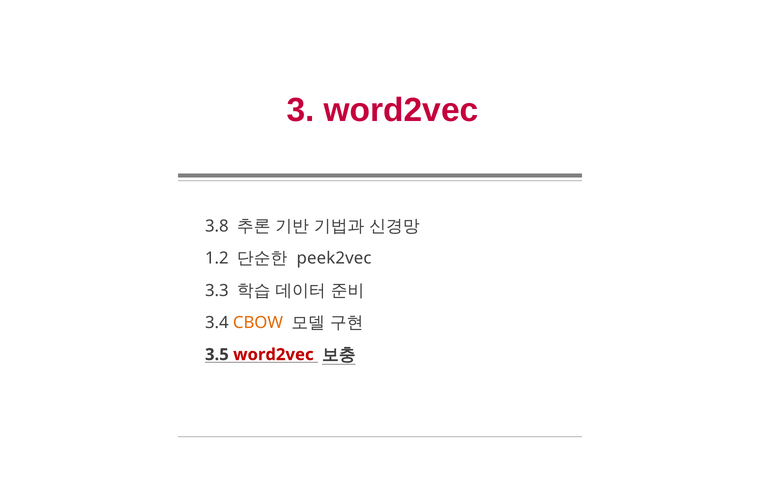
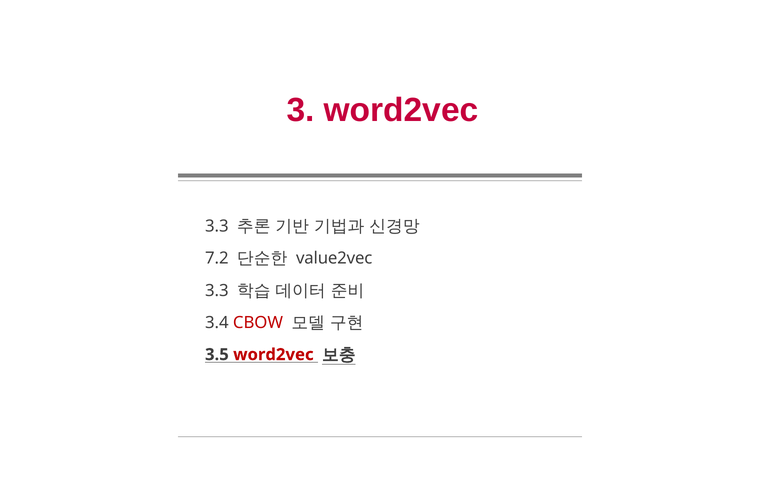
3.8: 3.8 -> 3.3 (217, 226)
1.2: 1.2 -> 7.2 (217, 258)
peek2vec: peek2vec -> value2vec (334, 258)
CBOW colour: orange -> red (258, 323)
